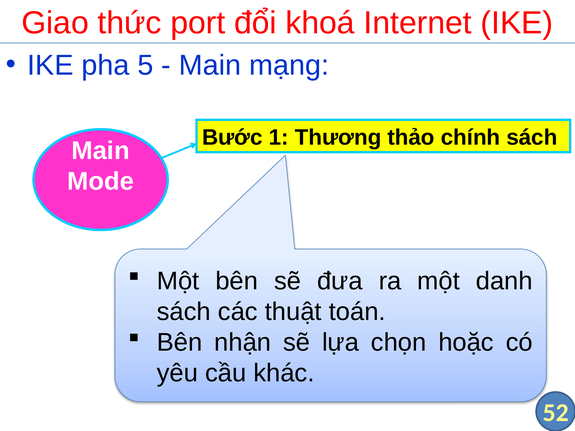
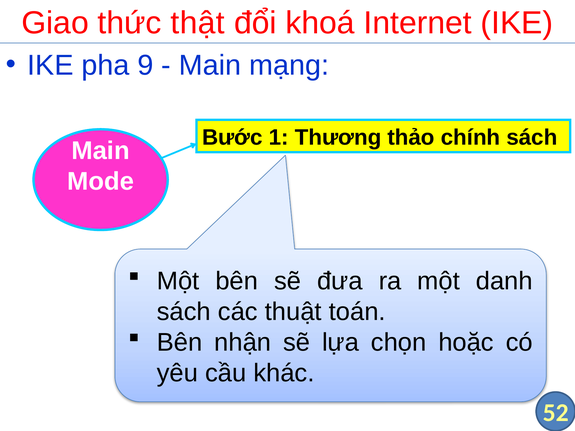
port: port -> thật (198, 23)
5: 5 -> 9 (145, 65)
